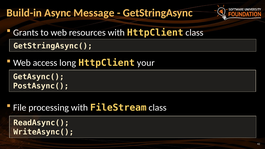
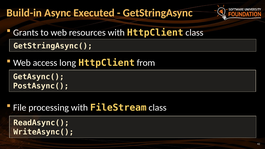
Message: Message -> Executed (94, 13)
your: your -> from (146, 63)
